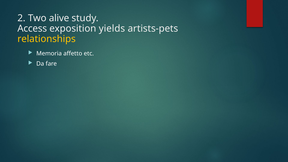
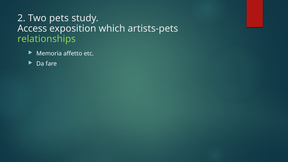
alive: alive -> pets (59, 18)
yields: yields -> which (112, 29)
relationships colour: yellow -> light green (47, 39)
